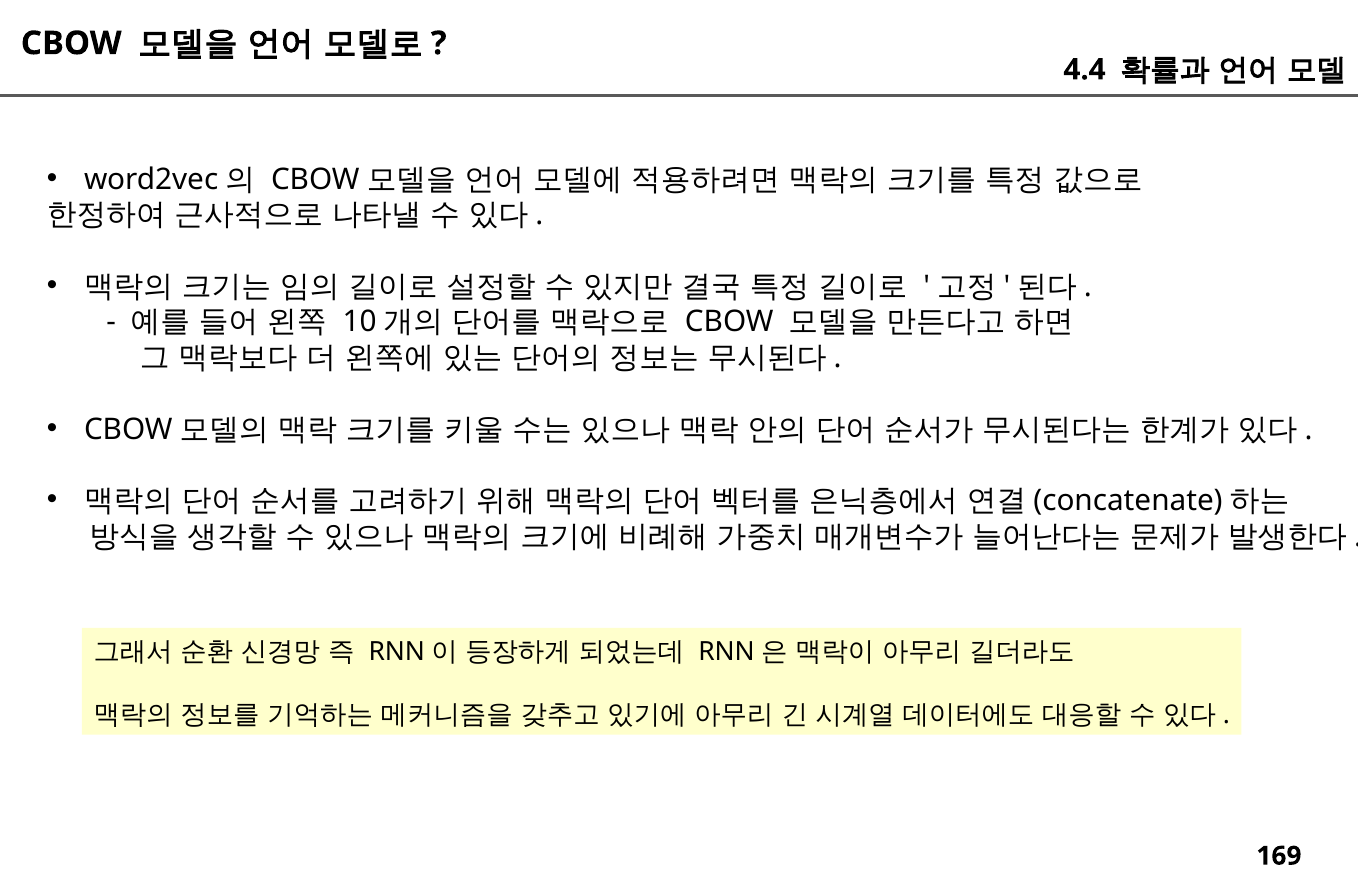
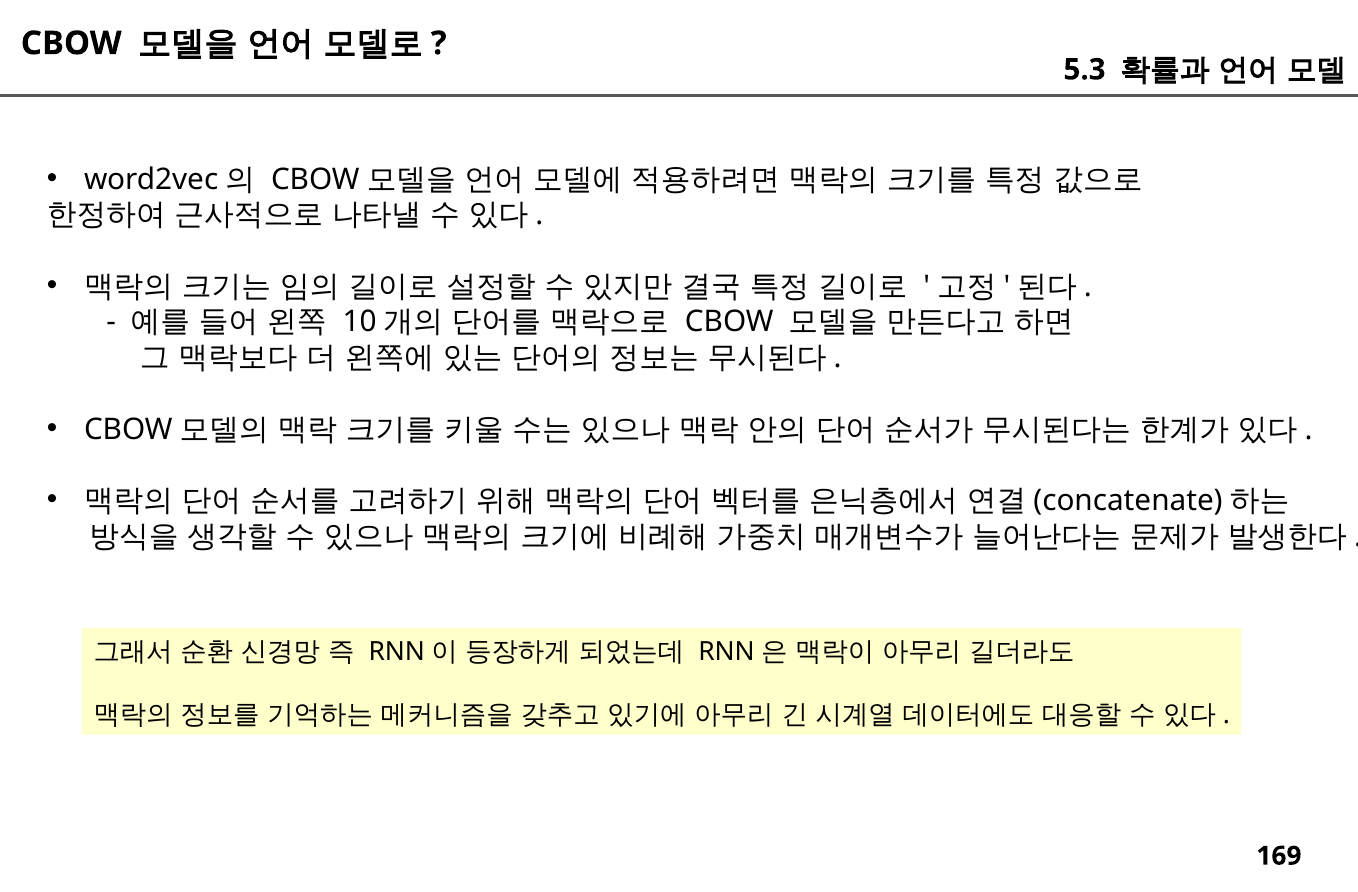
4.4: 4.4 -> 5.3 (1085, 70)
